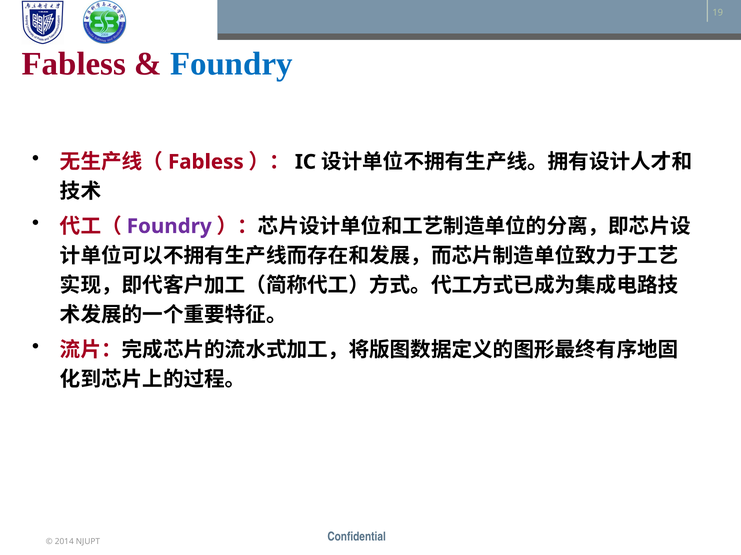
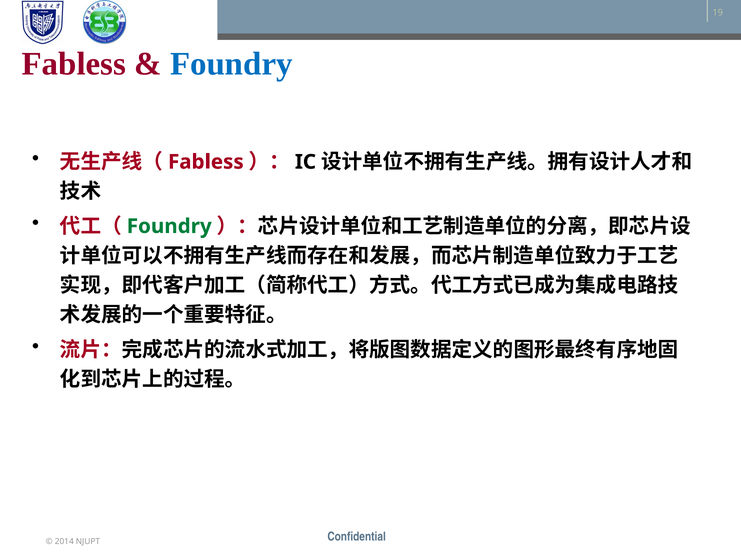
Foundry colour: purple -> green (169, 227)
